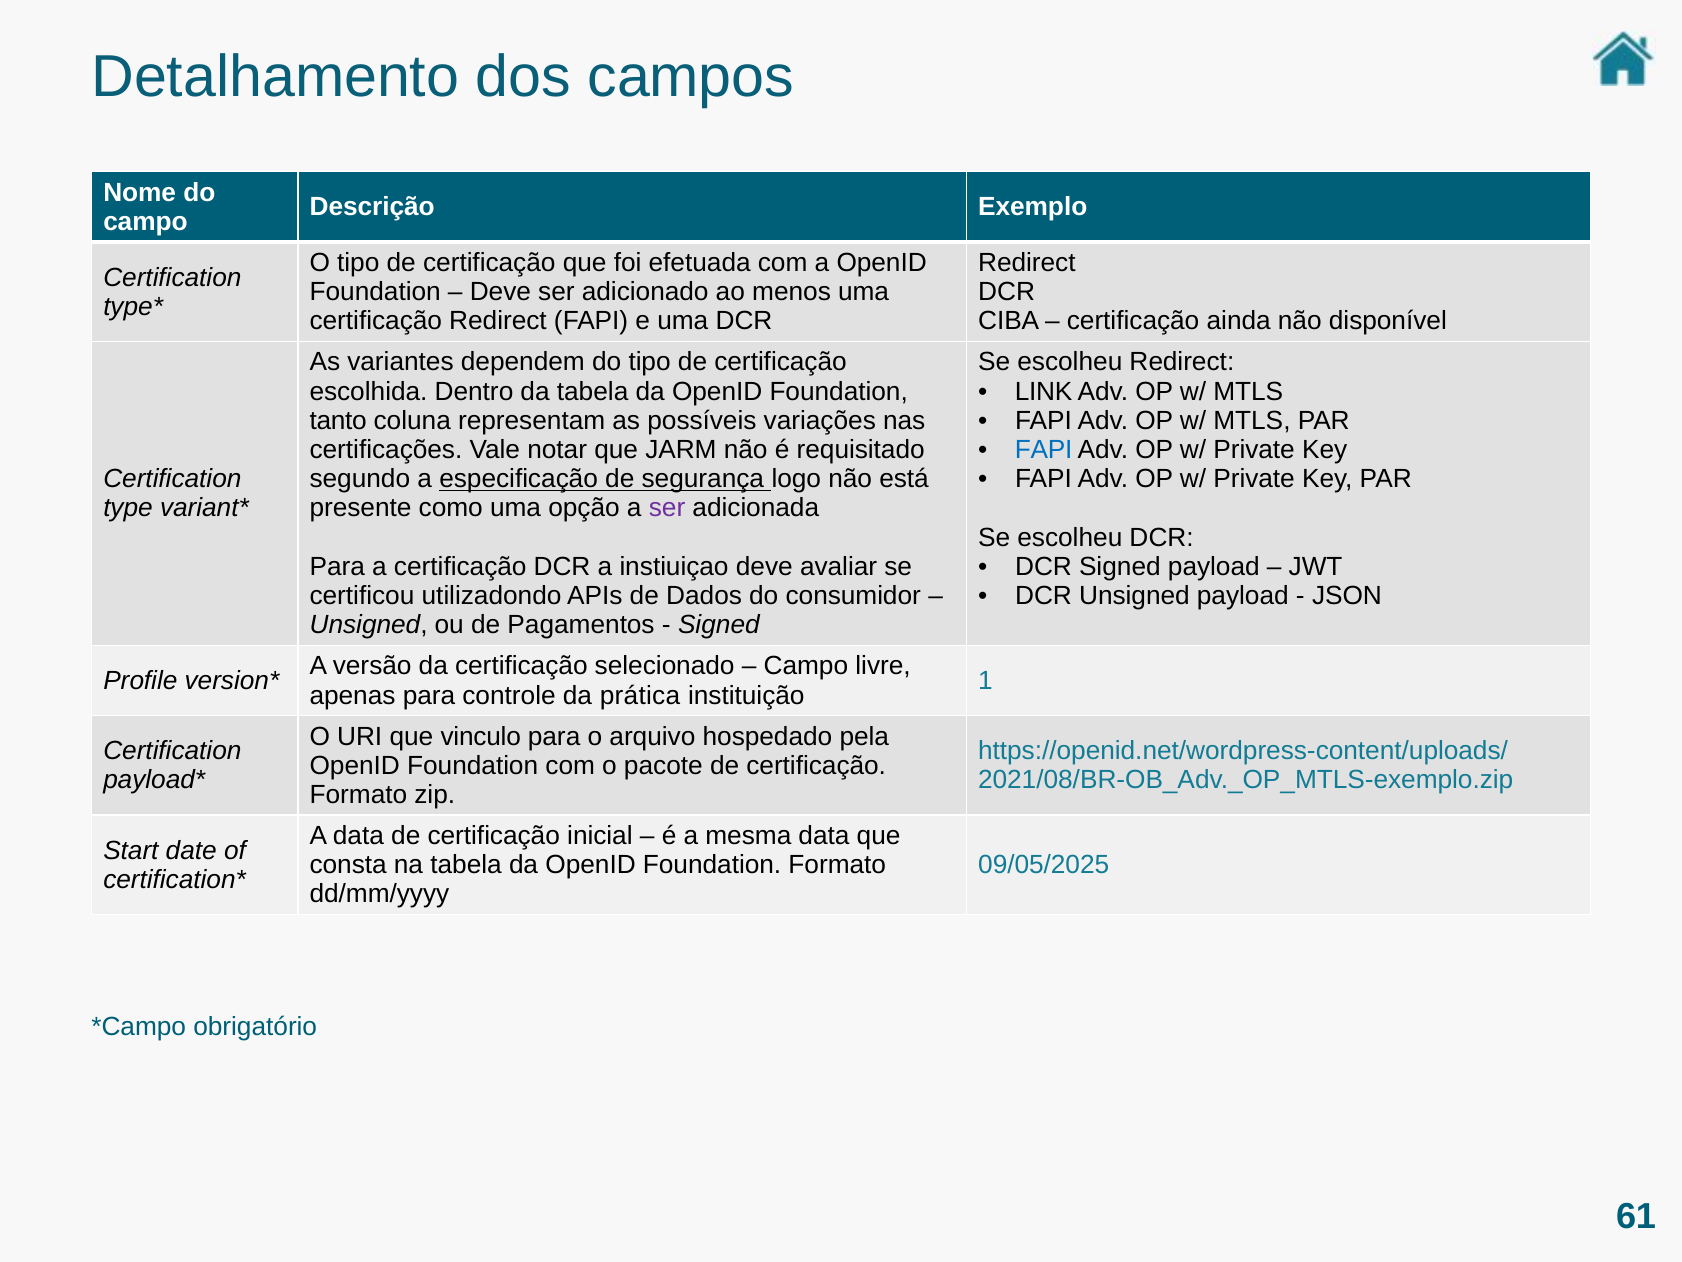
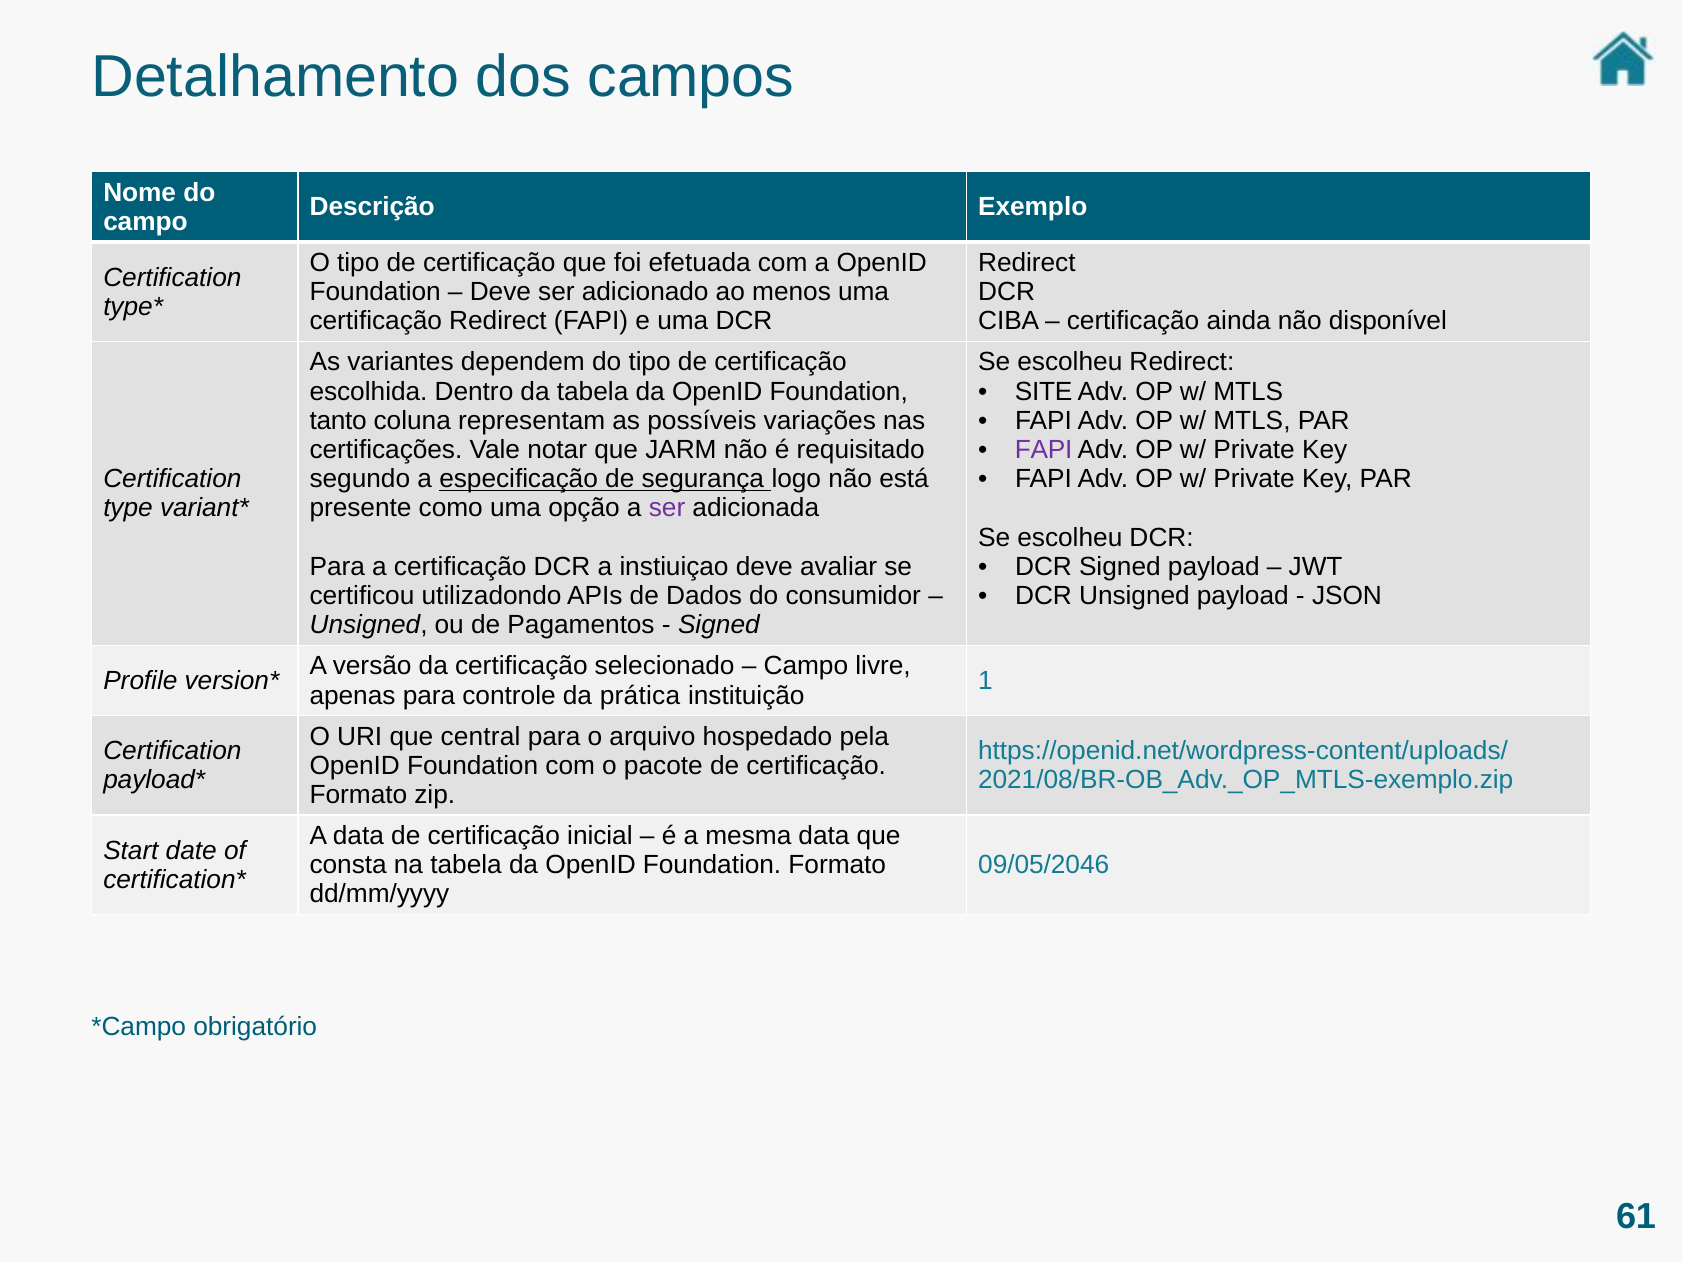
LINK: LINK -> SITE (1044, 392)
FAPI colour: blue -> purple (1044, 450)
vinculo: vinculo -> central (481, 736)
09/05/2025: 09/05/2025 -> 09/05/2046 (1044, 865)
